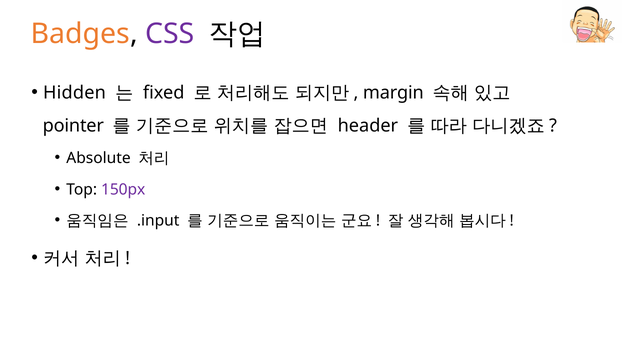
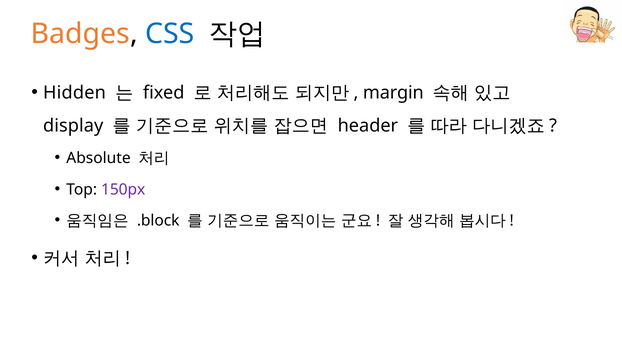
CSS colour: purple -> blue (170, 34)
pointer: pointer -> display (73, 126)
.input: .input -> .block (158, 221)
